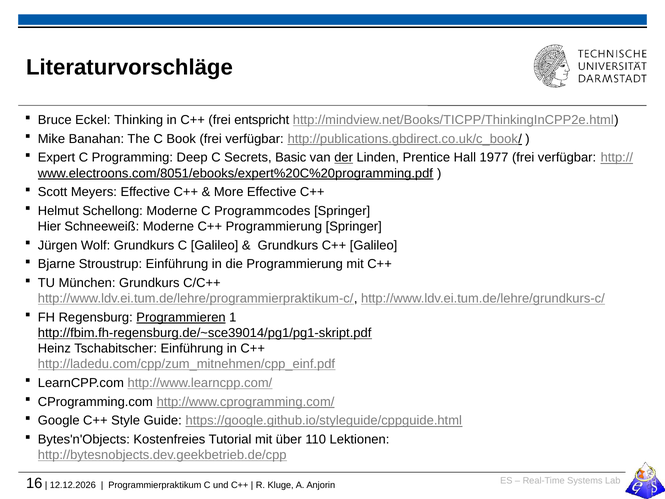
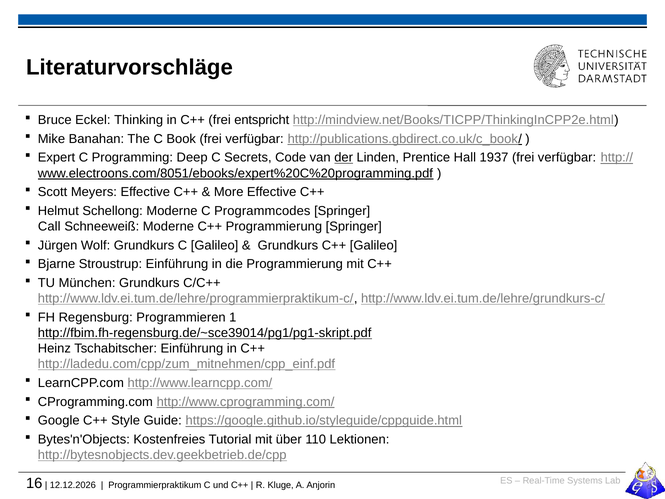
Basic: Basic -> Code (291, 158)
1977: 1977 -> 1937 (494, 158)
Hier: Hier -> Call (49, 226)
Programmieren underline: present -> none (181, 317)
